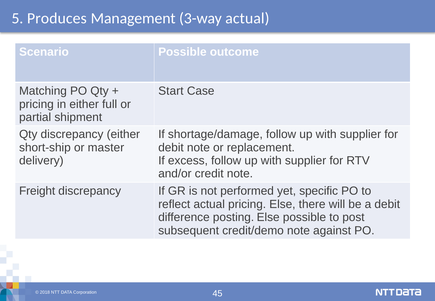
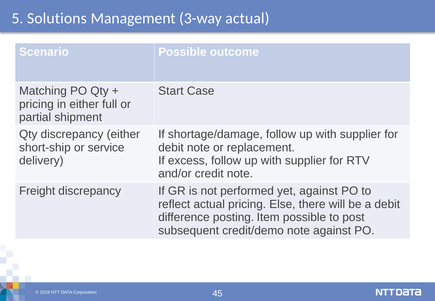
Produces: Produces -> Solutions (57, 18)
master: master -> service (106, 148)
yet specific: specific -> against (319, 191)
posting Else: Else -> Item (268, 217)
